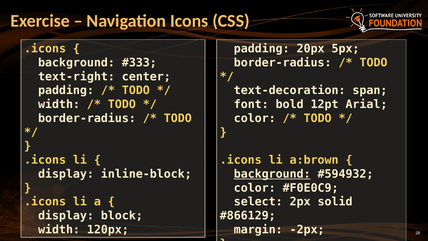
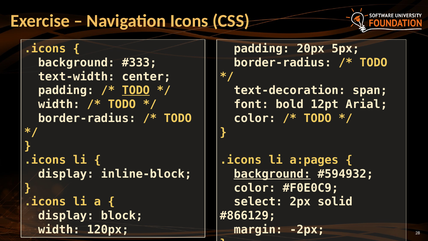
text-right: text-right -> text-width (76, 77)
TODO underline: none -> present (136, 90)
a:brown: a:brown -> a:pages (314, 160)
